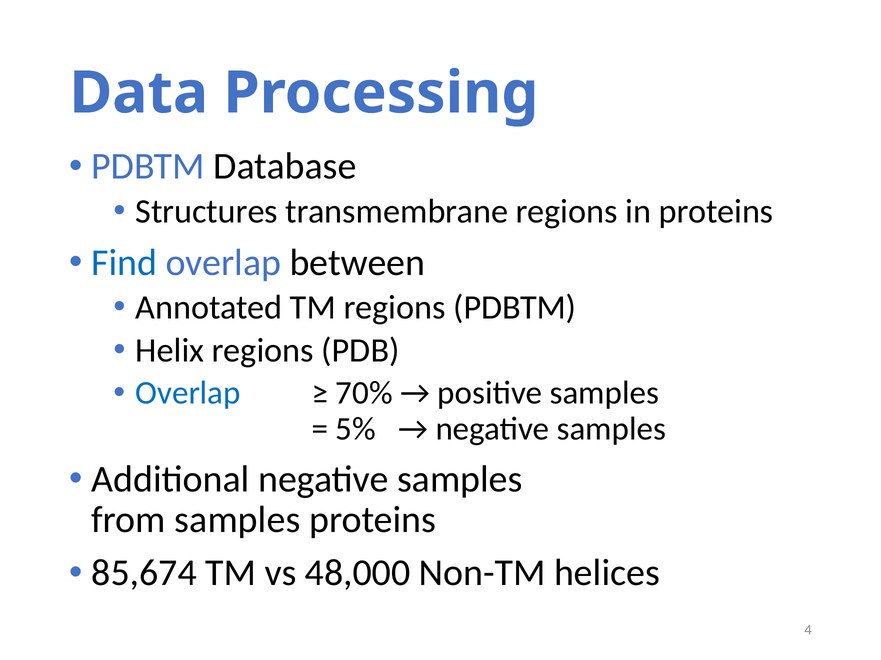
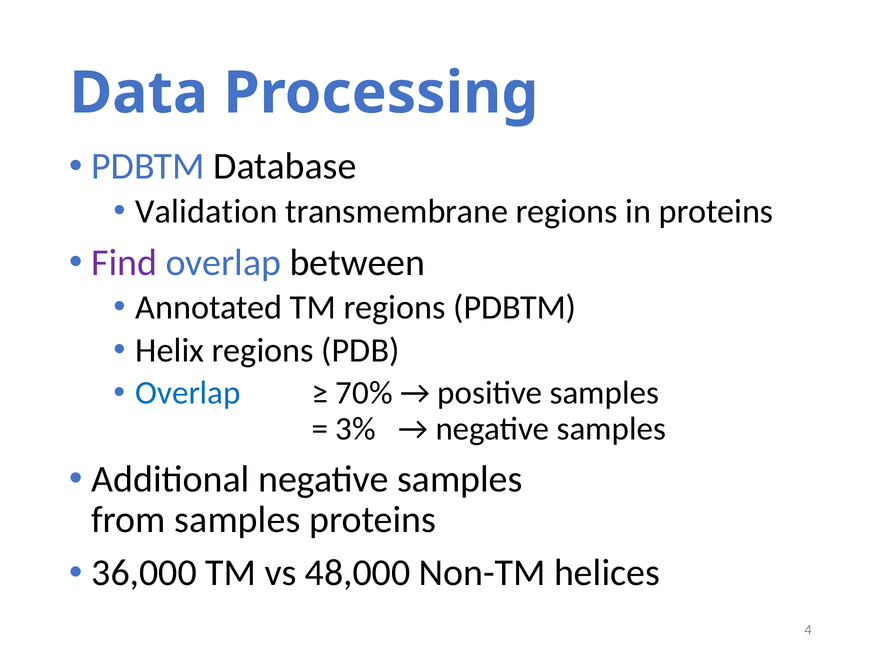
Structures: Structures -> Validation (207, 212)
Find colour: blue -> purple (124, 263)
5%: 5% -> 3% (356, 429)
85,674: 85,674 -> 36,000 (144, 574)
